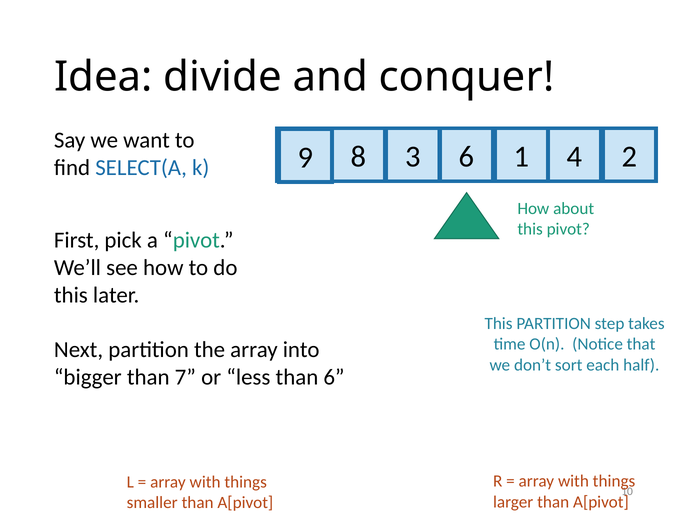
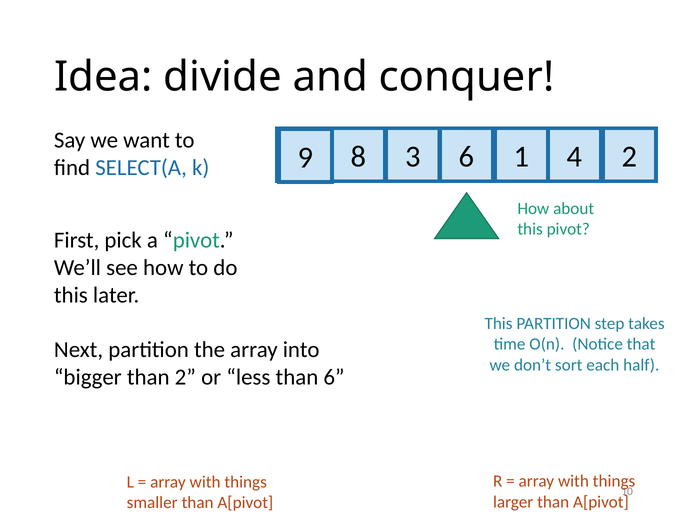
than 7: 7 -> 2 (185, 377)
